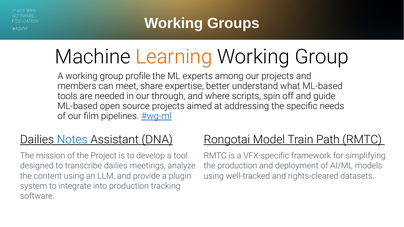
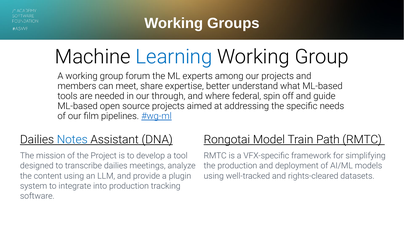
Learning colour: orange -> blue (174, 57)
profile: profile -> forum (138, 76)
scripts: scripts -> federal (247, 96)
